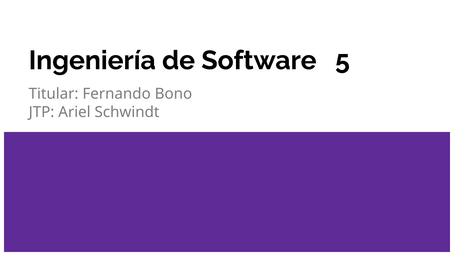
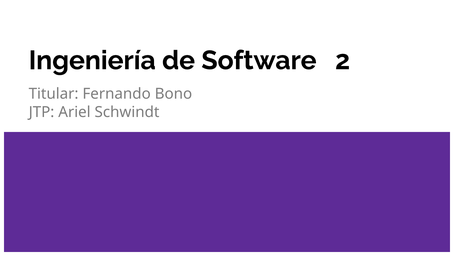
5: 5 -> 2 (343, 60)
